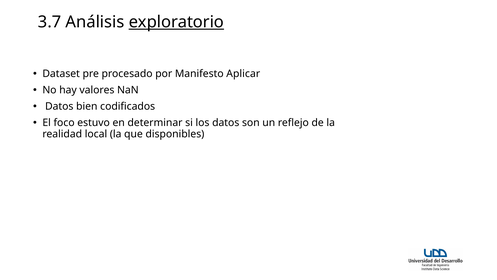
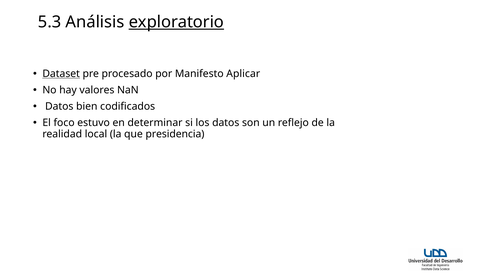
3.7: 3.7 -> 5.3 (50, 22)
Dataset underline: none -> present (61, 74)
disponibles: disponibles -> presidencia (175, 134)
